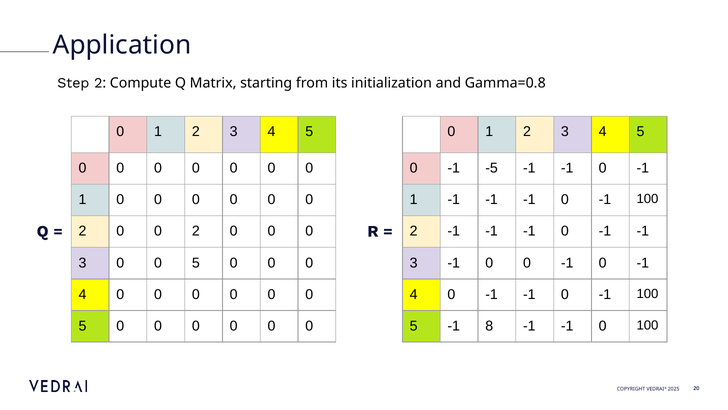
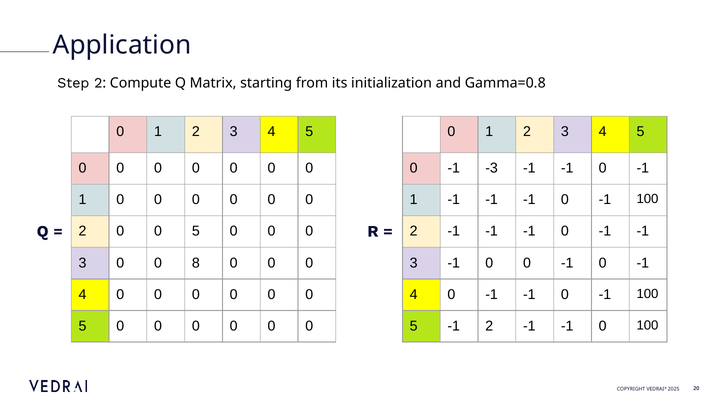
-5: -5 -> -3 (492, 168)
2 0 0 2: 2 -> 5 (196, 231)
3 0 0 5: 5 -> 8 (196, 263)
-1 8: 8 -> 2 (489, 326)
